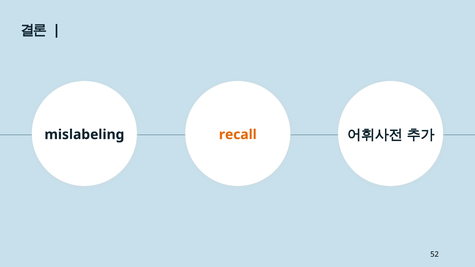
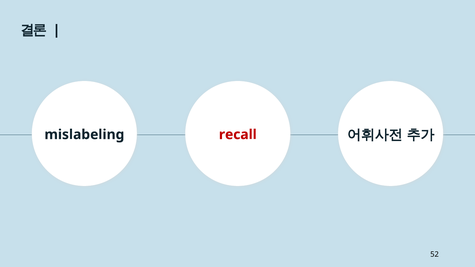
recall colour: orange -> red (238, 135)
